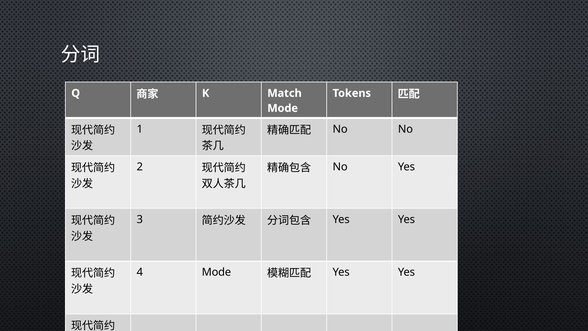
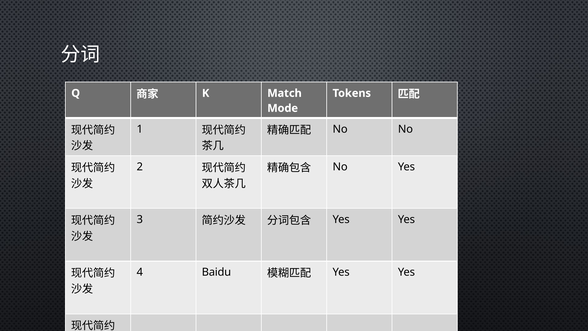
4 Mode: Mode -> Baidu (216, 272)
